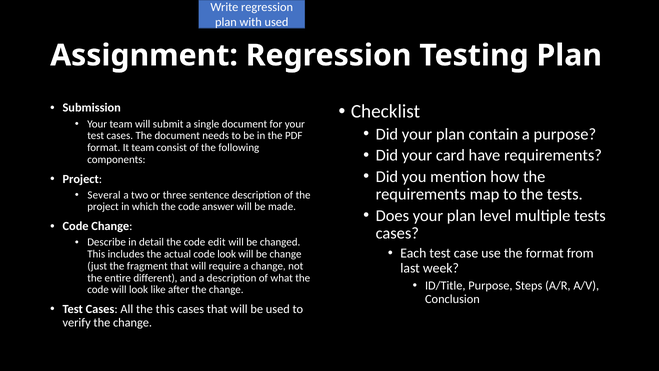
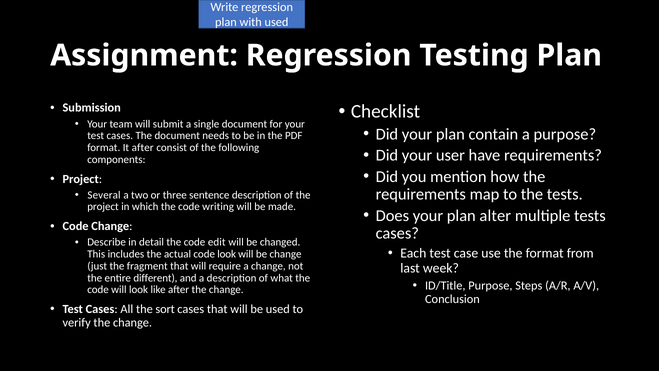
It team: team -> after (143, 147)
card: card -> user (450, 155)
answer: answer -> writing (218, 207)
level: level -> alter (495, 216)
the this: this -> sort (165, 309)
